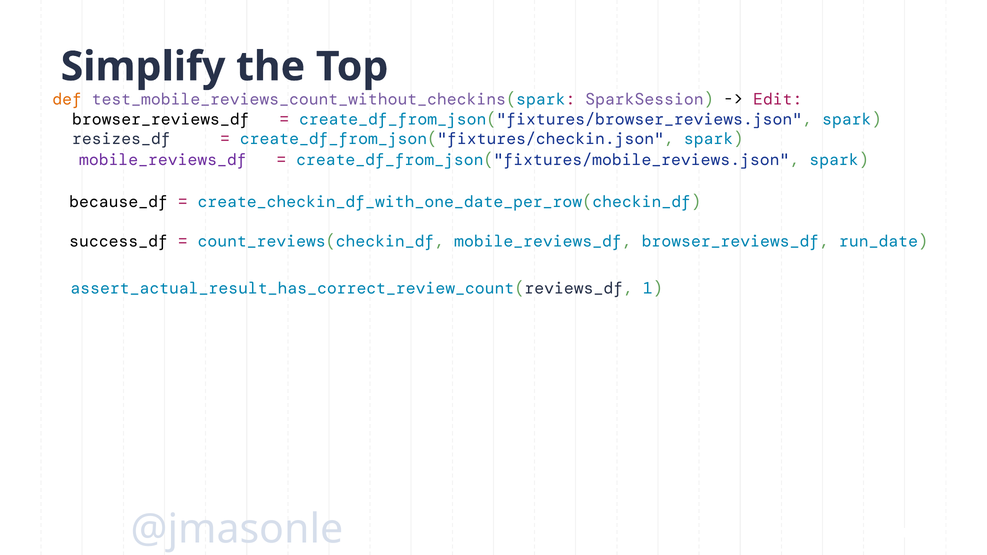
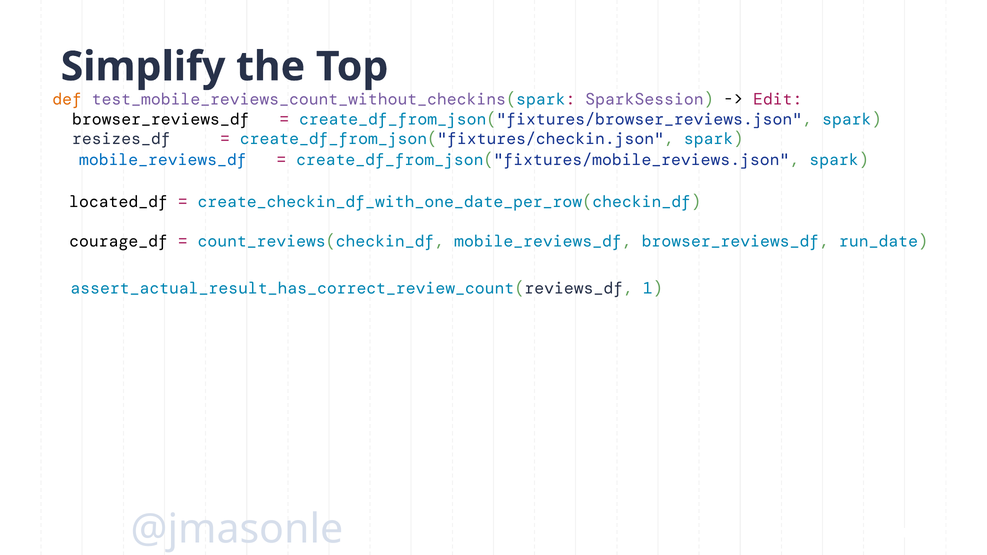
mobile_reviews_df colour: purple -> blue (163, 160)
because_df: because_df -> located_df (119, 202)
success_df: success_df -> courage_df (119, 241)
